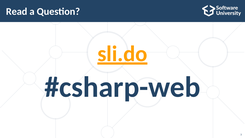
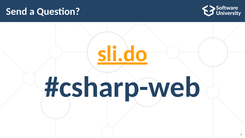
Read: Read -> Send (17, 12)
